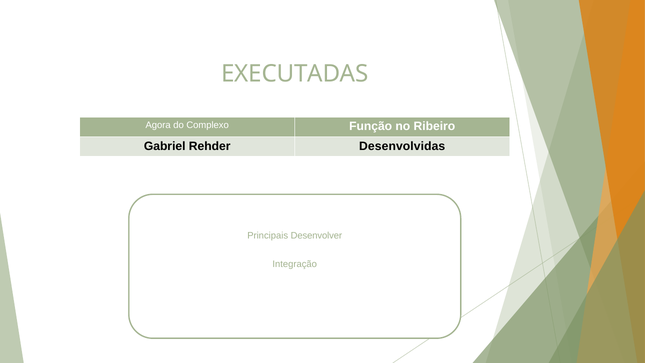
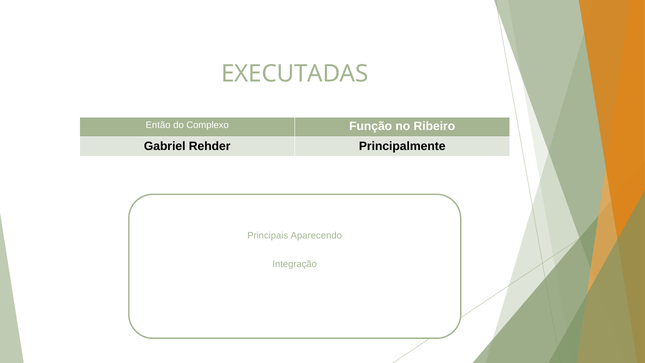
Agora: Agora -> Então (158, 125)
Desenvolvidas: Desenvolvidas -> Principalmente (402, 146)
Desenvolver: Desenvolver -> Aparecendo (316, 236)
